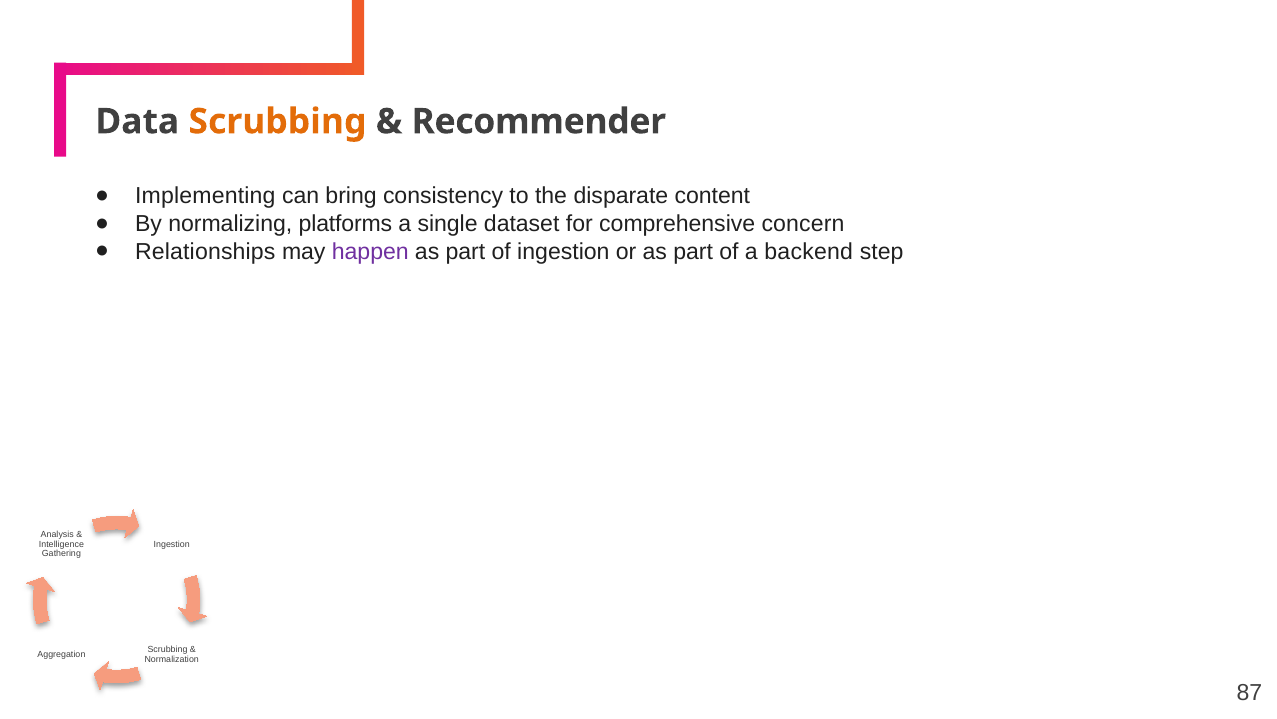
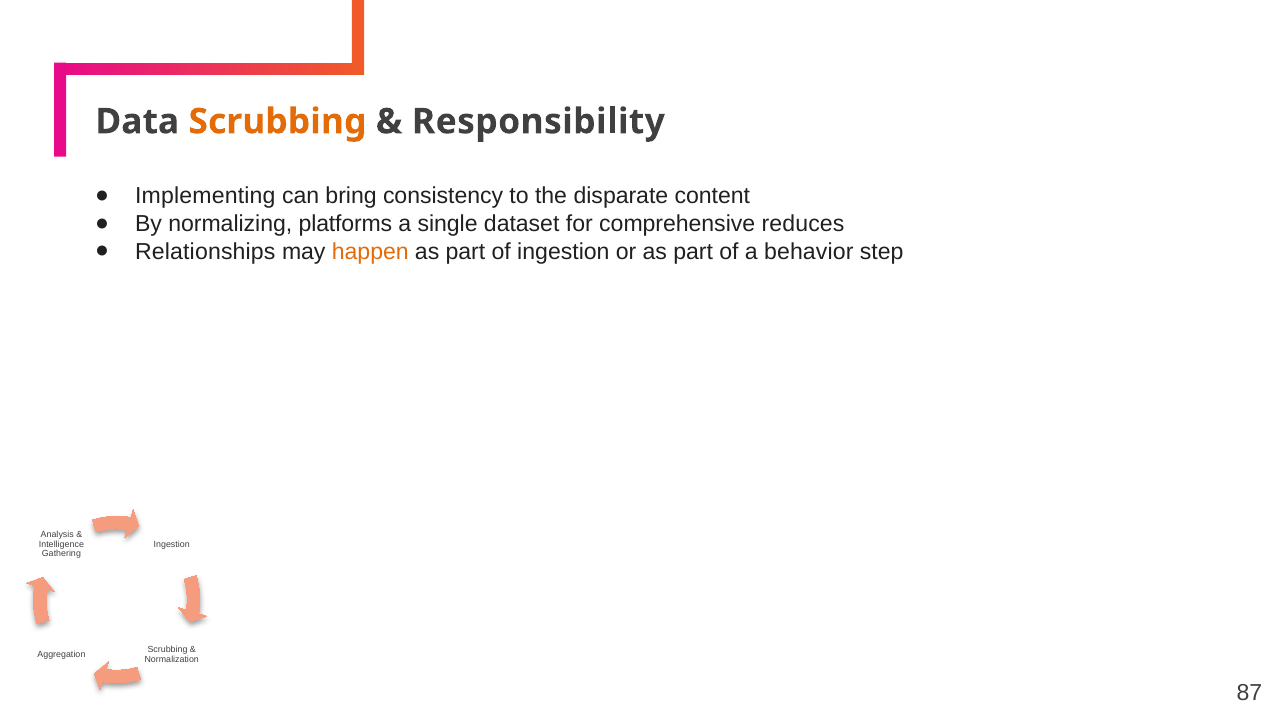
Recommender: Recommender -> Responsibility (538, 121)
concern: concern -> reduces (803, 224)
happen colour: purple -> orange (370, 251)
backend: backend -> behavior (809, 251)
